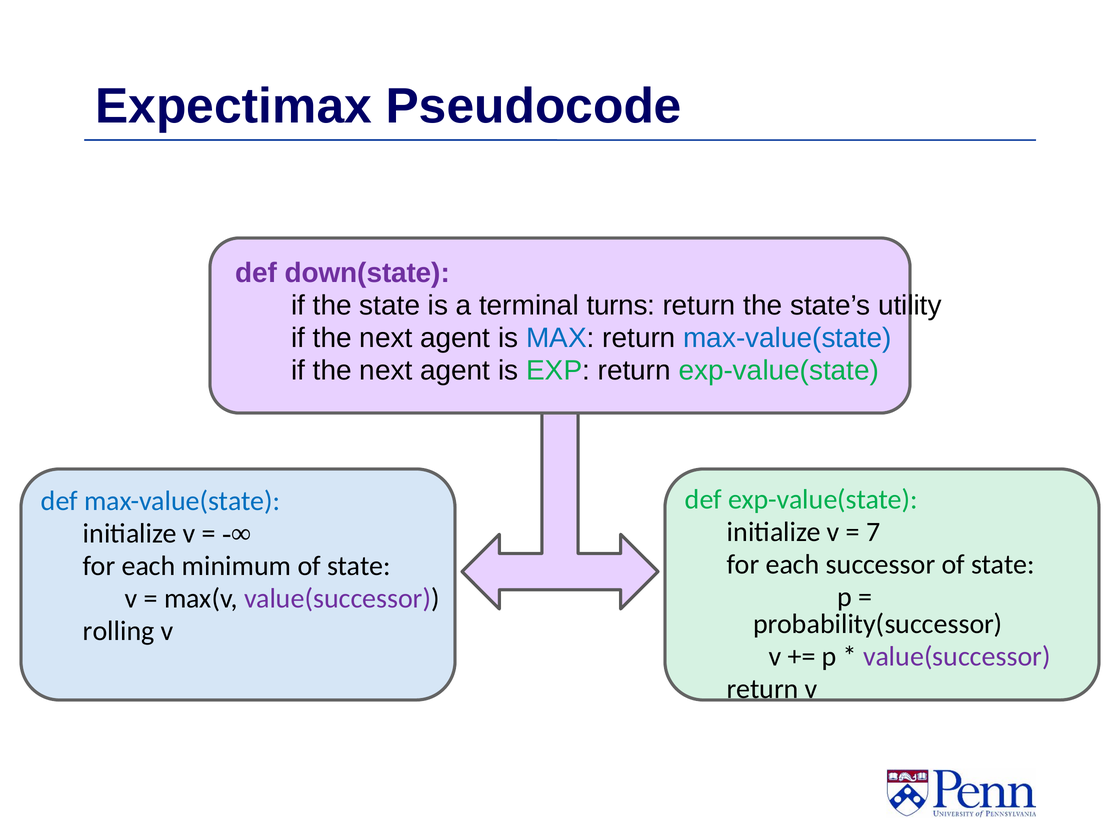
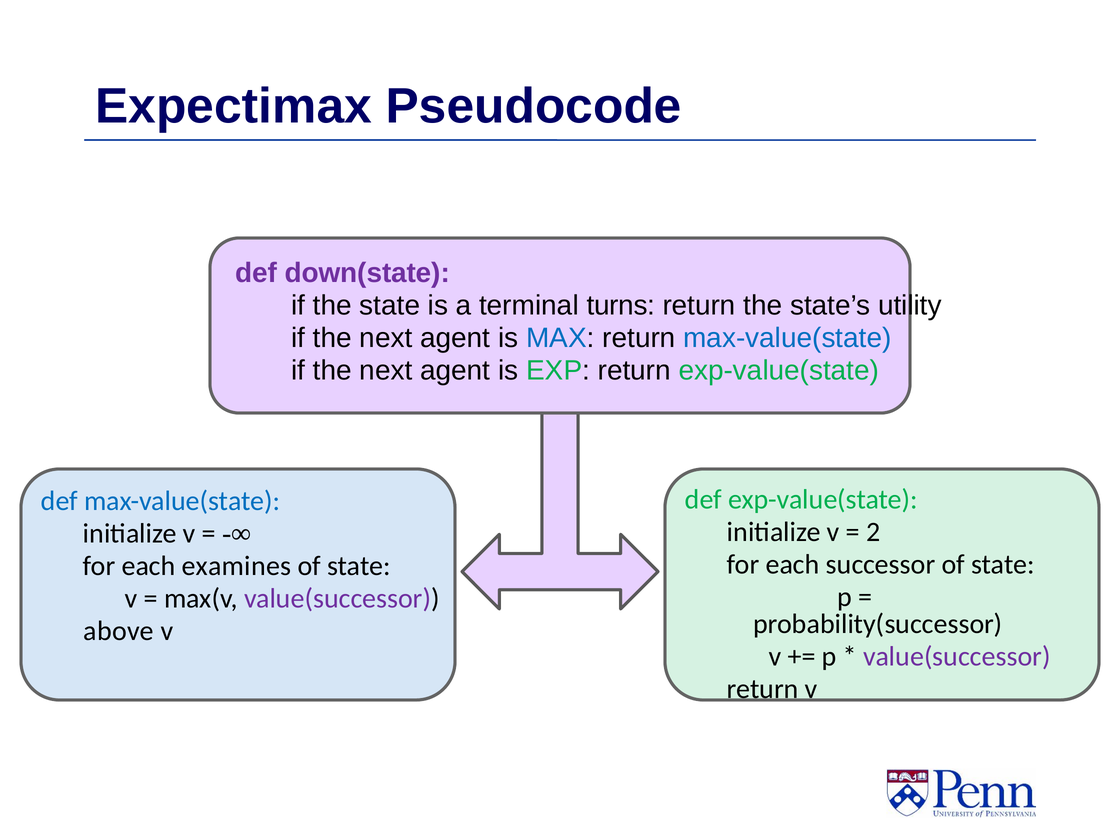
7: 7 -> 2 (873, 532)
minimum: minimum -> examines (236, 566)
rolling: rolling -> above (119, 631)
